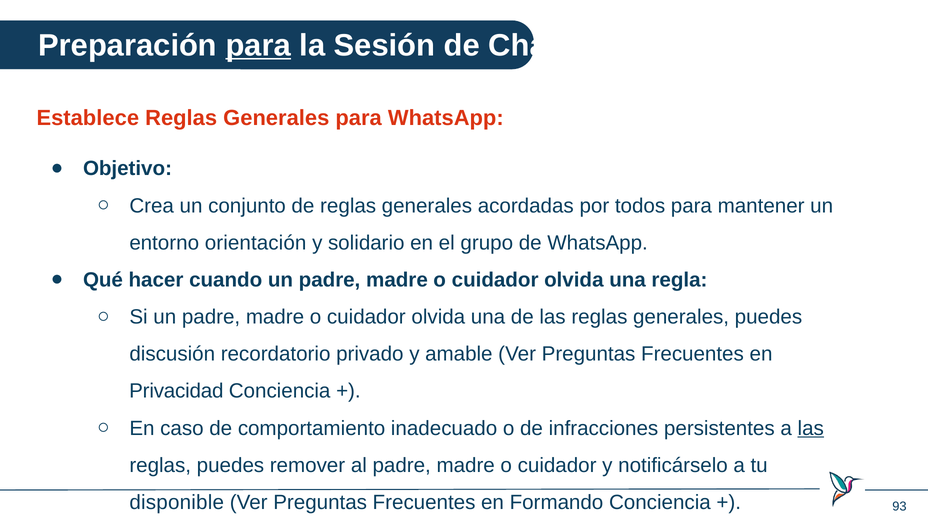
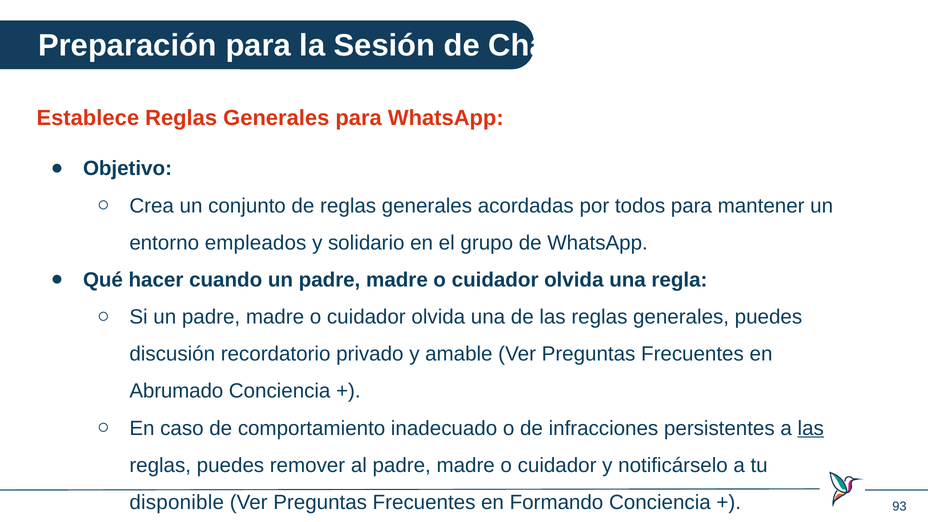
para underline: present -> none (258, 45)
orientación: orientación -> empleados (256, 243)
Privacidad: Privacidad -> Abrumado (176, 391)
